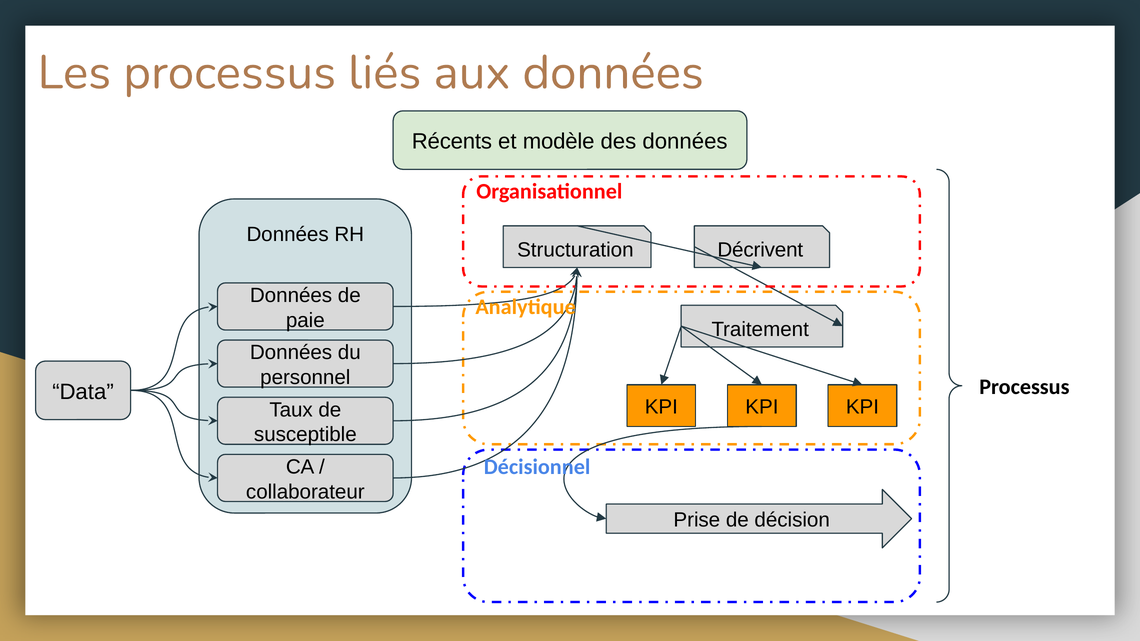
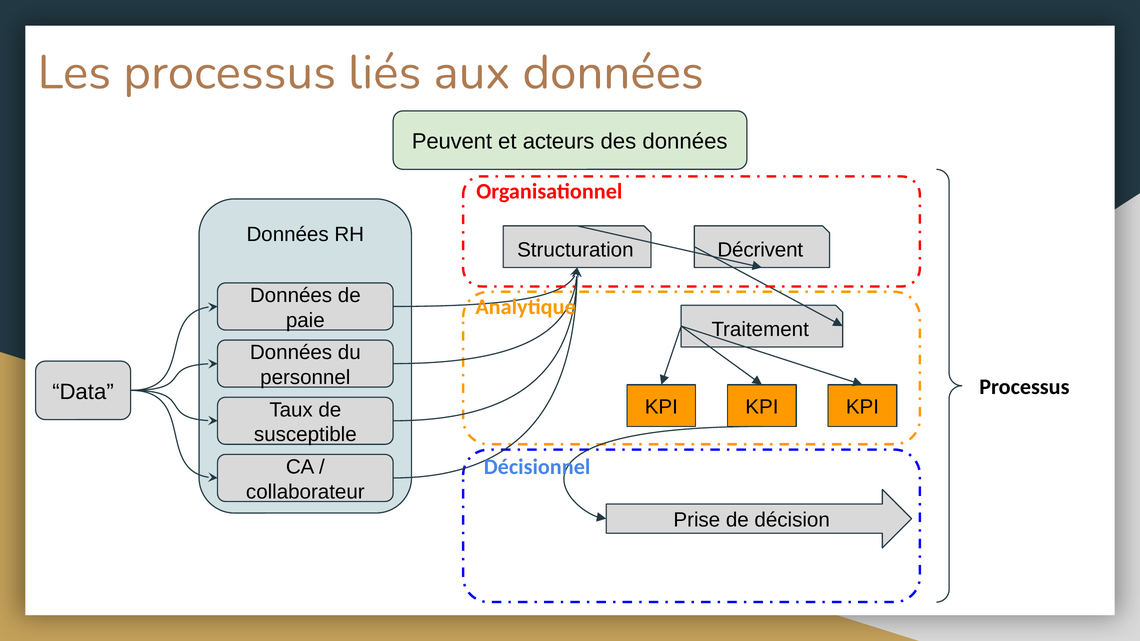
Récents: Récents -> Peuvent (452, 142)
modèle: modèle -> acteurs (559, 142)
